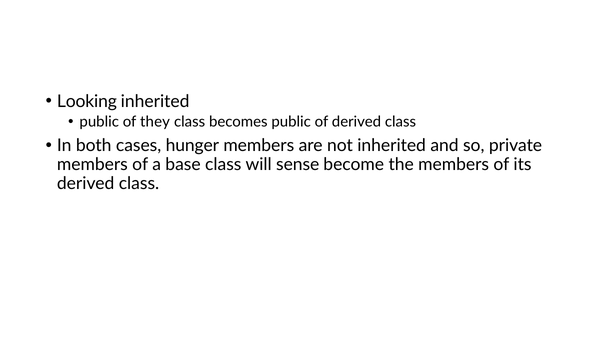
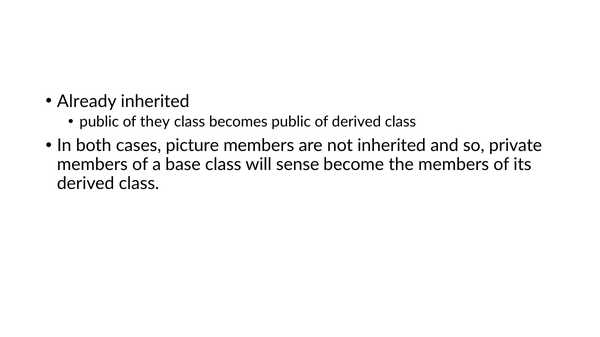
Looking: Looking -> Already (87, 101)
hunger: hunger -> picture (192, 146)
